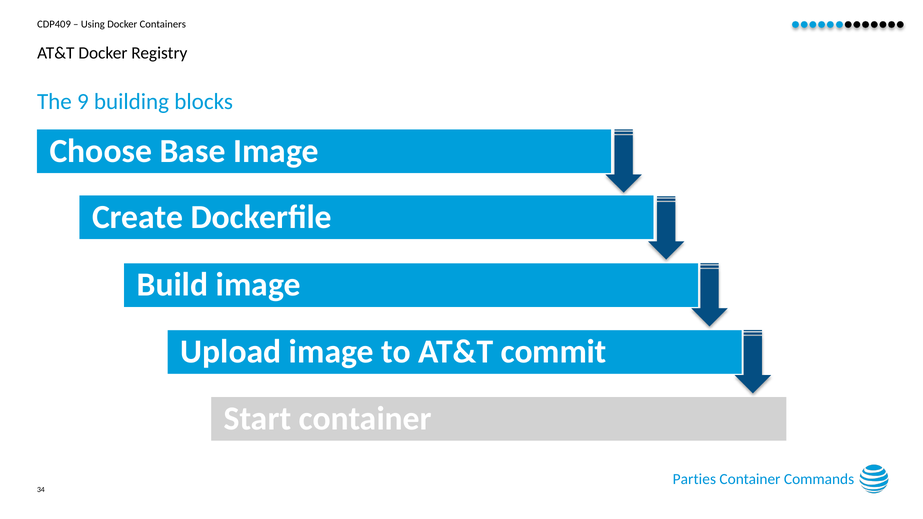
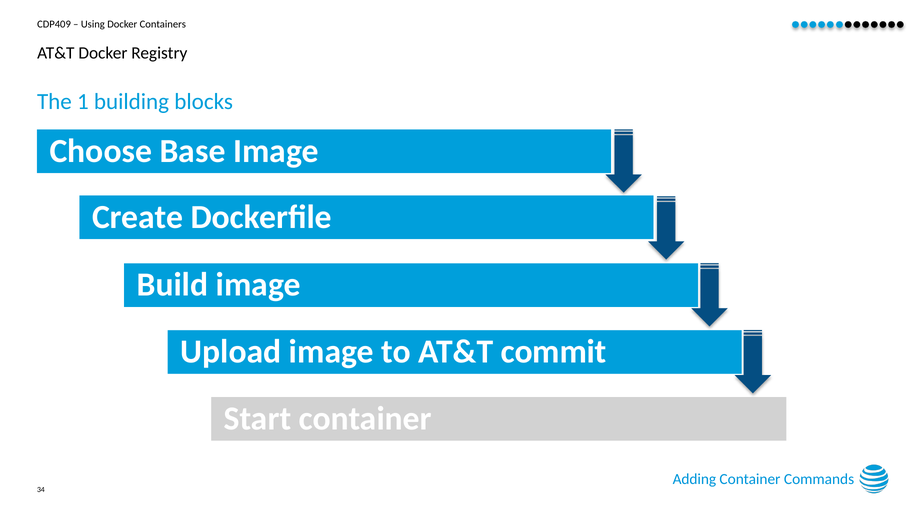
9: 9 -> 1 (83, 102)
Parties: Parties -> Adding (694, 480)
